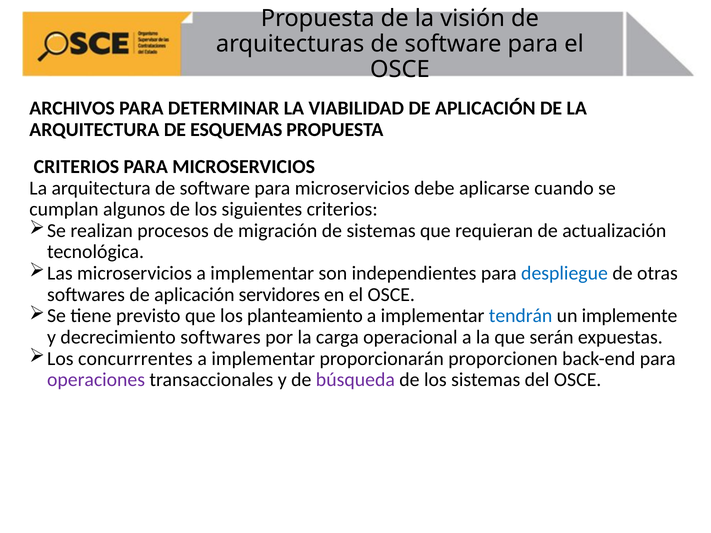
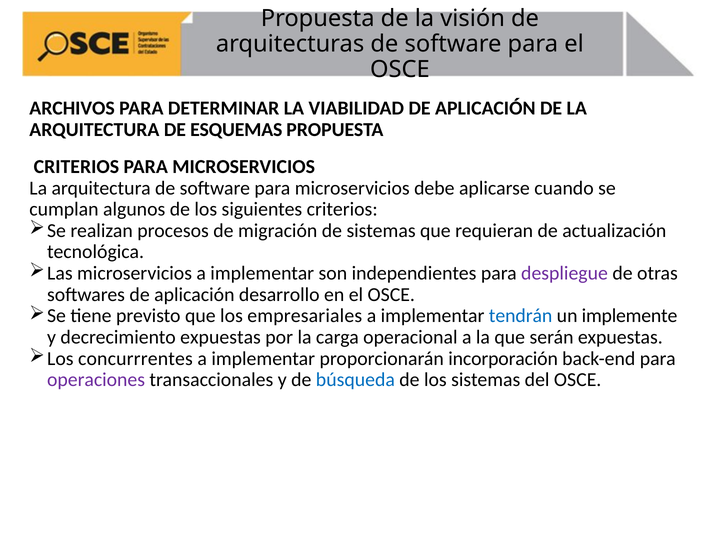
despliegue colour: blue -> purple (564, 273)
servidores: servidores -> desarrollo (279, 295)
planteamiento: planteamiento -> empresariales (305, 316)
decrecimiento softwares: softwares -> expuestas (221, 337)
proporcionen: proporcionen -> incorporación (503, 359)
búsqueda colour: purple -> blue (355, 380)
